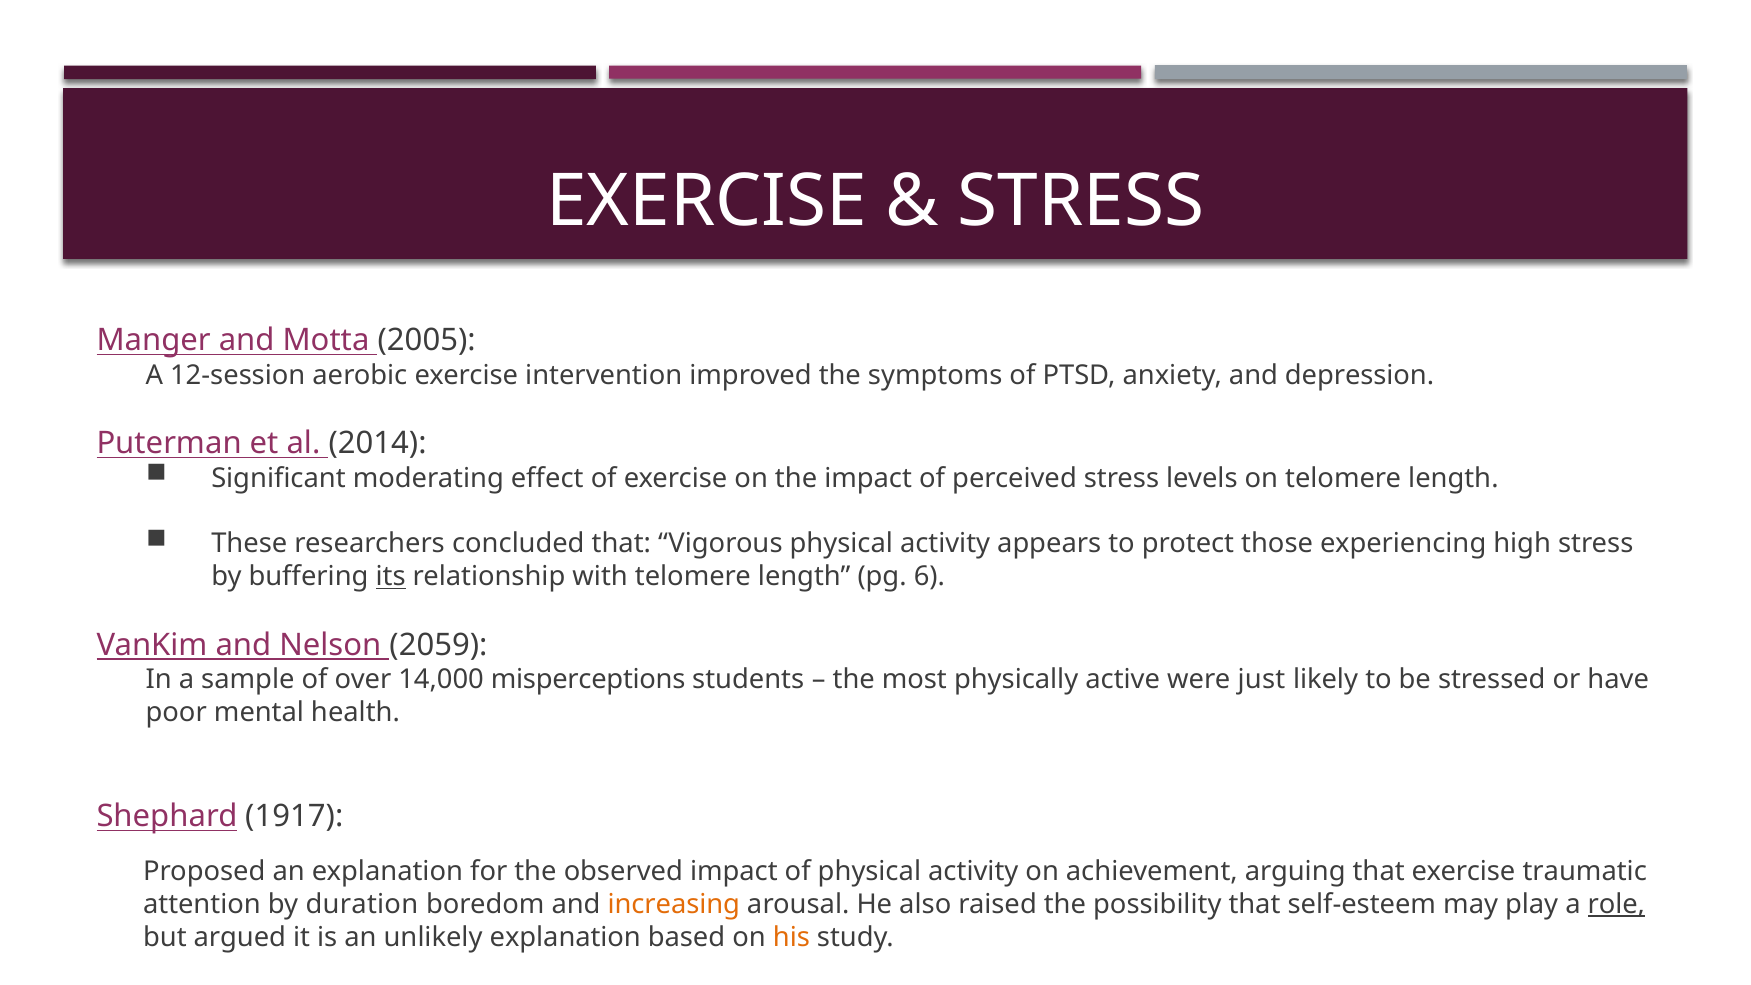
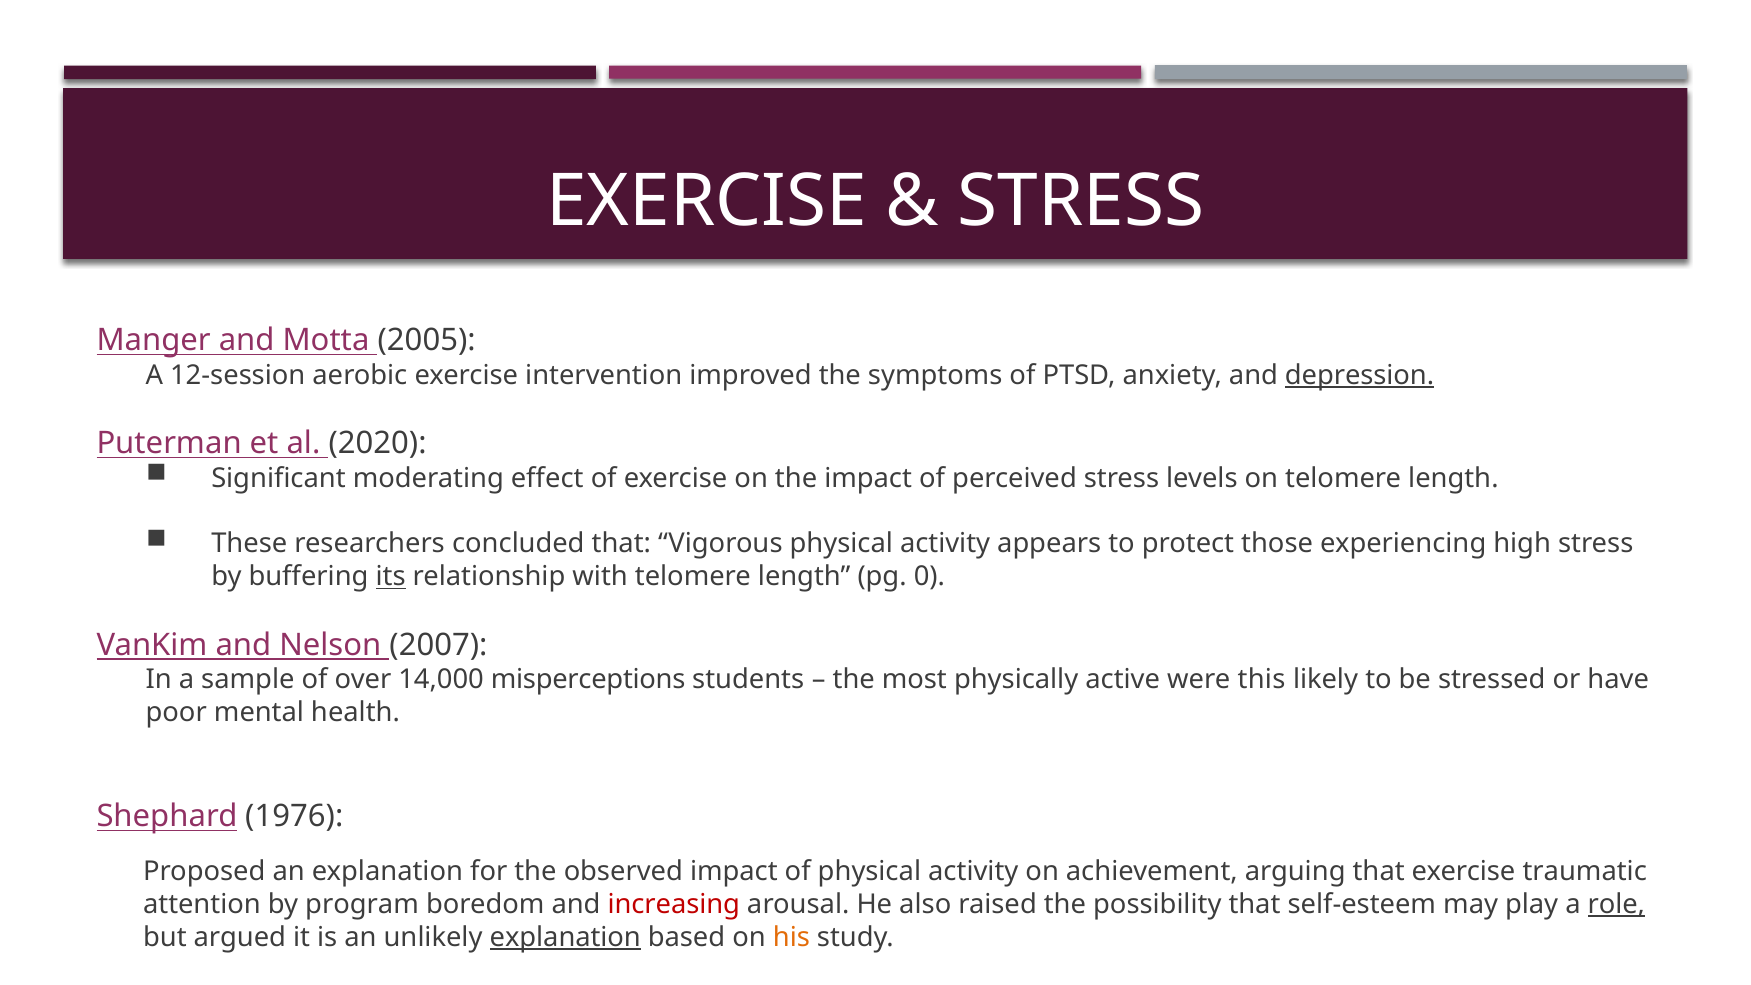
depression underline: none -> present (1360, 375)
2014: 2014 -> 2020 (378, 443)
6: 6 -> 0 (929, 577)
2059: 2059 -> 2007 (438, 645)
just: just -> this (1261, 680)
1917: 1917 -> 1976 (294, 816)
duration: duration -> program (362, 904)
increasing colour: orange -> red (674, 904)
explanation underline: none -> present (565, 937)
